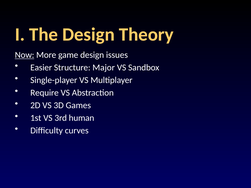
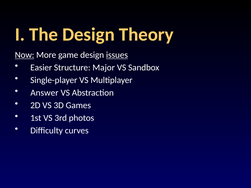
issues underline: none -> present (117, 55)
Require: Require -> Answer (44, 93)
human: human -> photos (81, 118)
